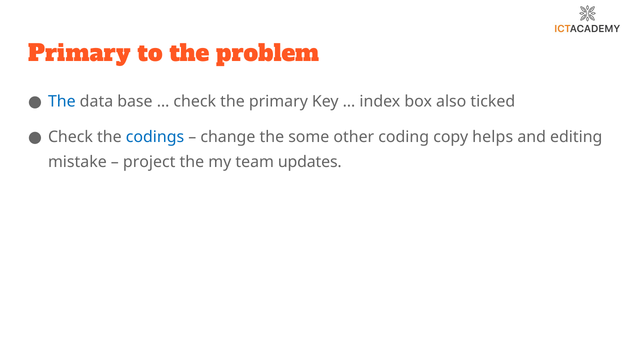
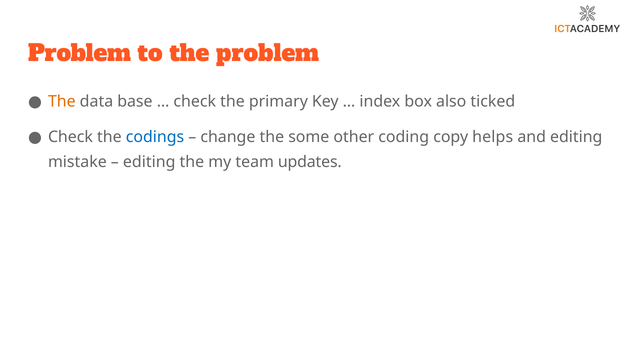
Primary: Primary -> Problem (80, 54)
The colour: blue -> orange (62, 102)
project: project -> editing (149, 162)
